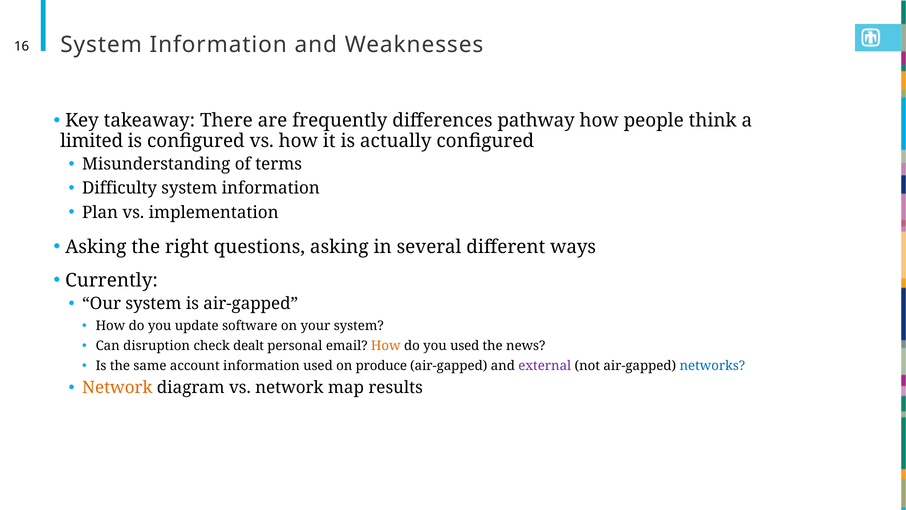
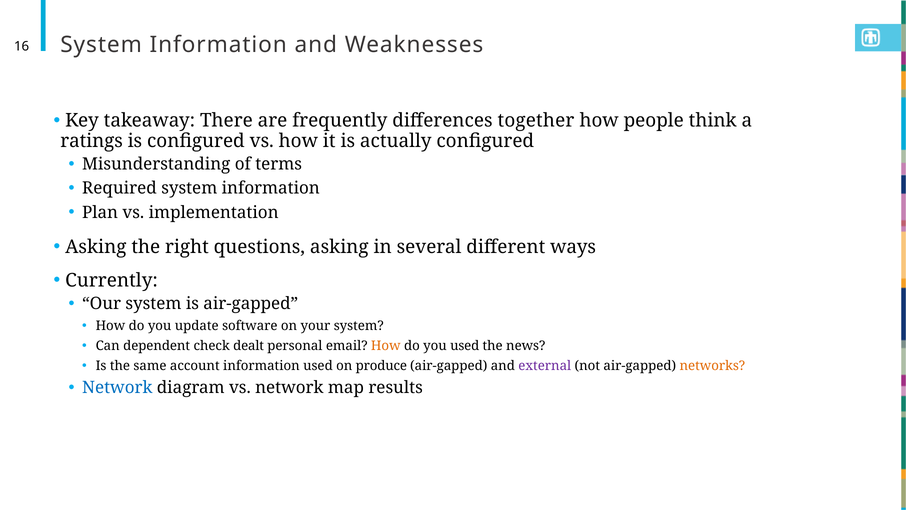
pathway: pathway -> together (536, 121)
limited: limited -> ratings (92, 141)
Difficulty: Difficulty -> Required (119, 188)
disruption: disruption -> dependent (157, 345)
networks colour: blue -> orange (712, 365)
Network colour: orange -> blue (117, 387)
